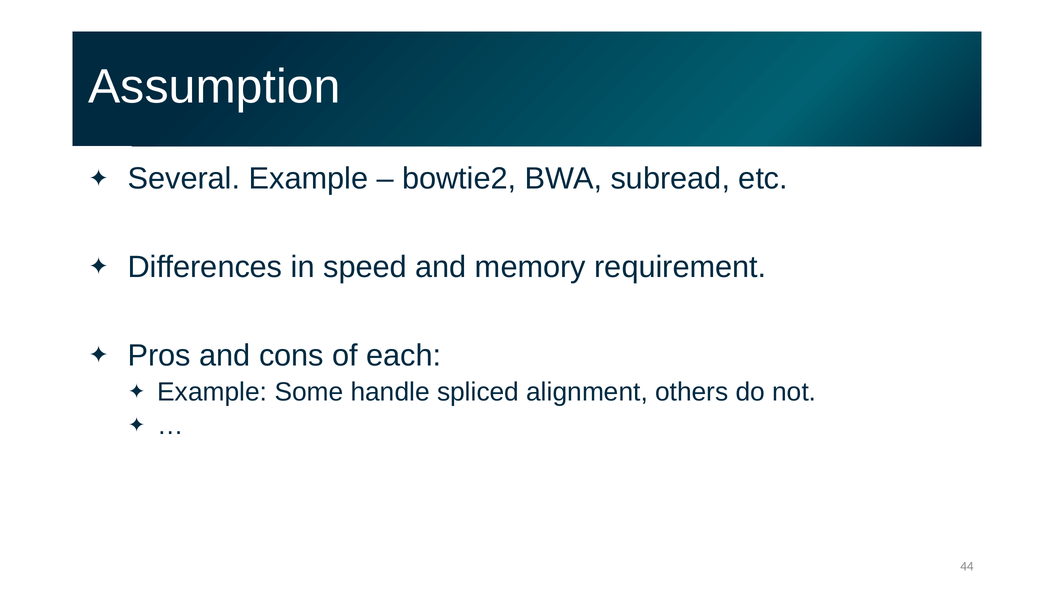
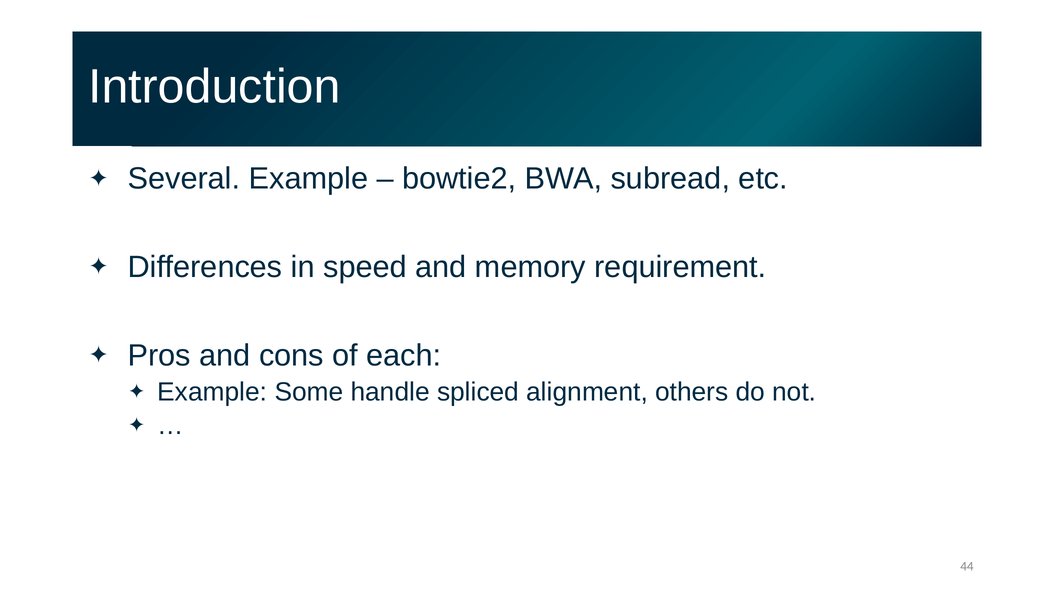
Assumption: Assumption -> Introduction (214, 87)
